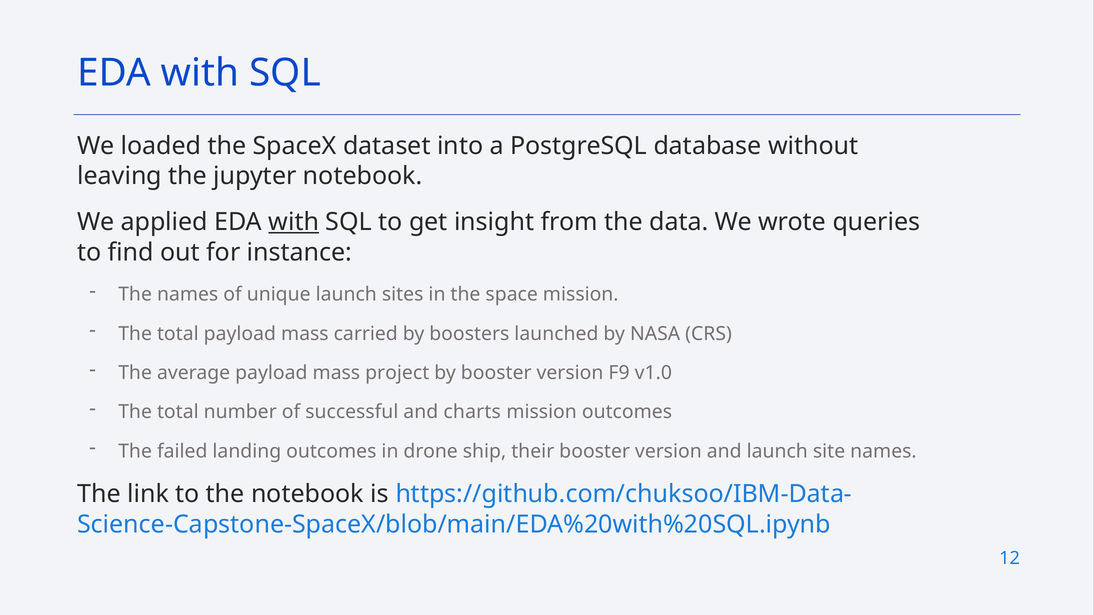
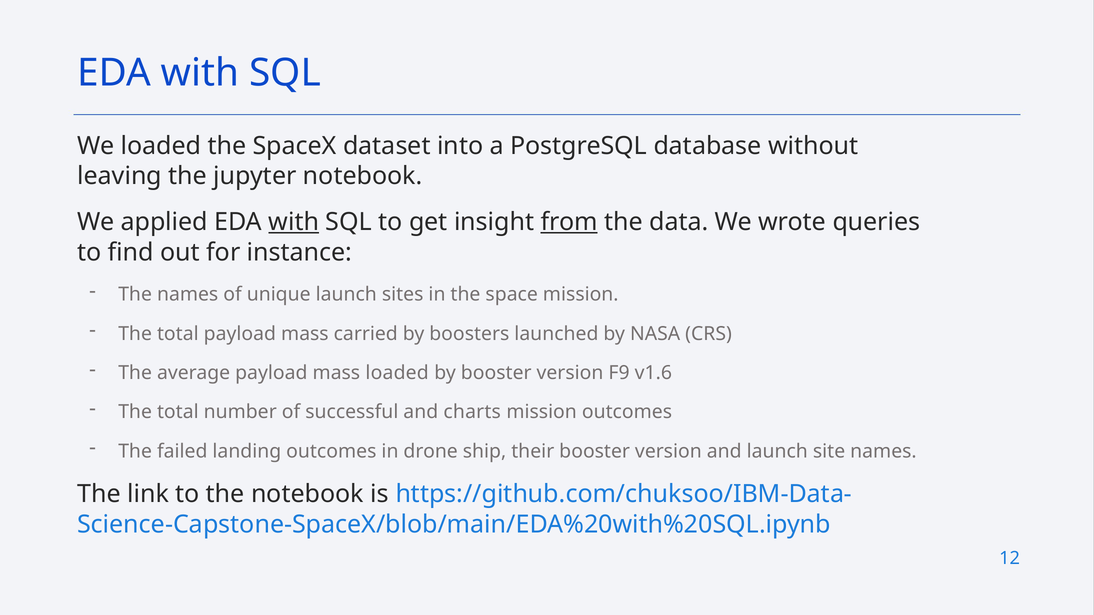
from underline: none -> present (569, 222)
mass project: project -> loaded (397, 373)
v1.0: v1.0 -> v1.6 (653, 373)
